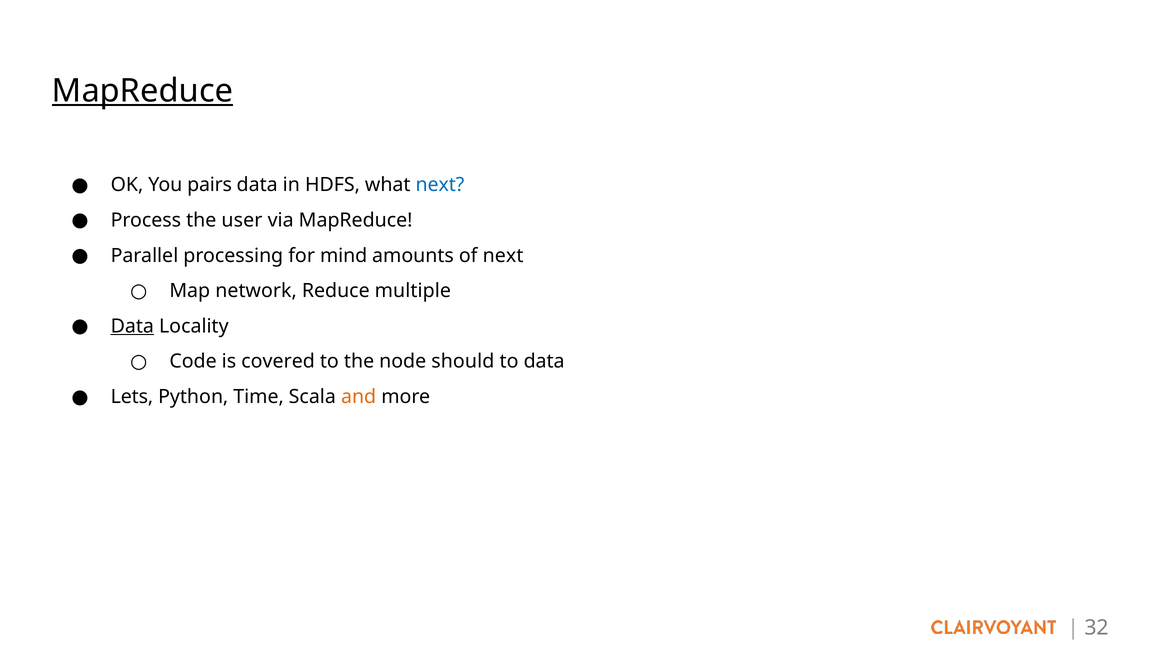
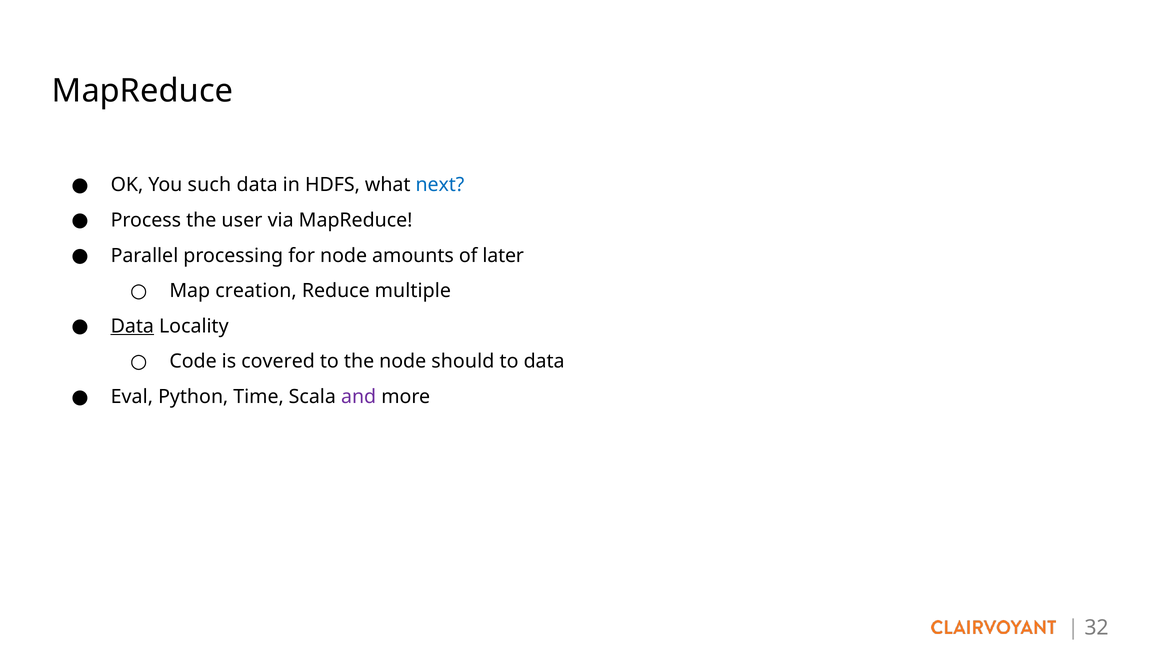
MapReduce underline: present -> none (143, 91)
pairs: pairs -> such (209, 185)
for mind: mind -> node (344, 255)
of next: next -> later (503, 255)
network: network -> creation (256, 291)
Lets: Lets -> Eval (132, 397)
and colour: orange -> purple (359, 397)
